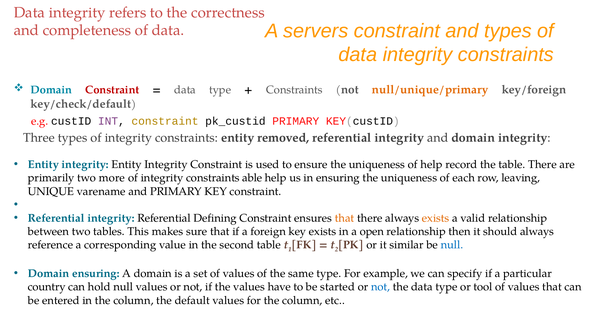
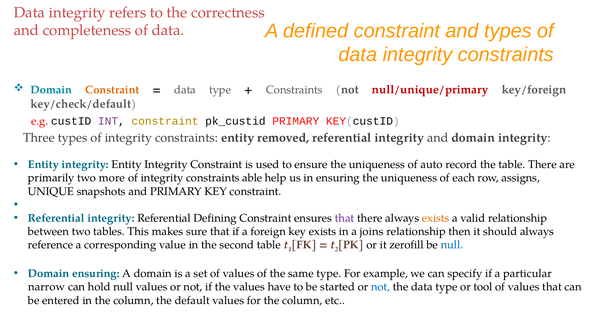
servers: servers -> defined (316, 31)
Constraint colour: red -> orange (112, 90)
null/unique/primary colour: orange -> red (430, 90)
of help: help -> auto (431, 165)
leaving: leaving -> assigns (521, 178)
varename: varename -> snapshots (101, 191)
that colour: orange -> purple (345, 218)
open: open -> joins (372, 232)
similar: similar -> zerofill (407, 245)
country: country -> narrow (47, 287)
